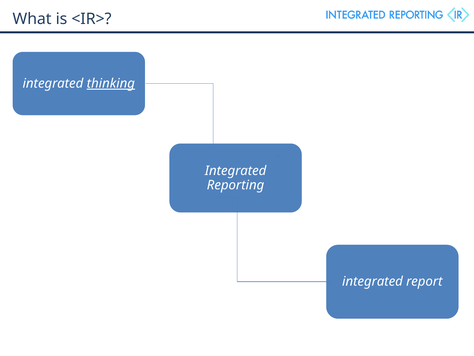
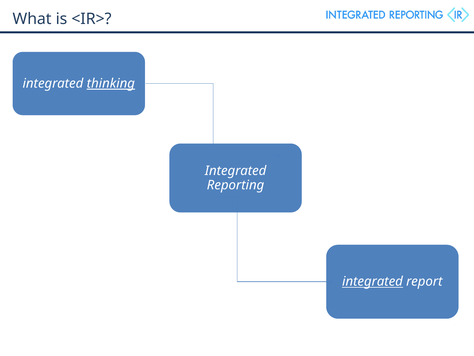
integrated underline: none -> present (372, 281)
